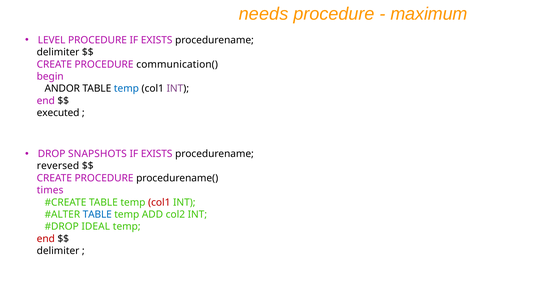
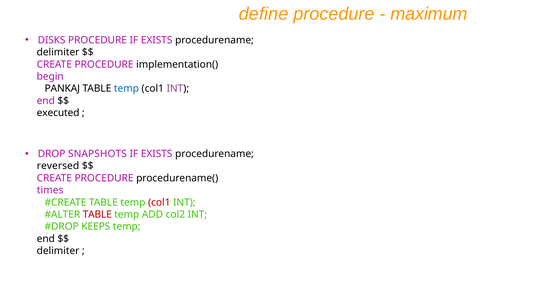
needs: needs -> define (264, 14)
LEVEL: LEVEL -> DISKS (52, 40)
communication(: communication( -> implementation( (177, 64)
ANDOR: ANDOR -> PANKAJ (62, 89)
TABLE colour: blue -> red (97, 215)
IDEAL: IDEAL -> KEEPS (96, 227)
end colour: red -> black (46, 239)
